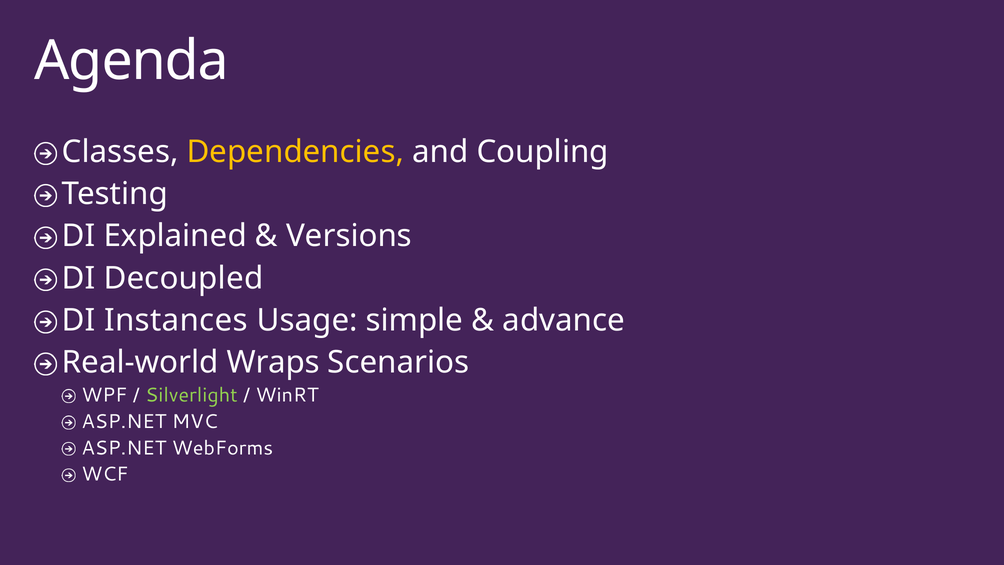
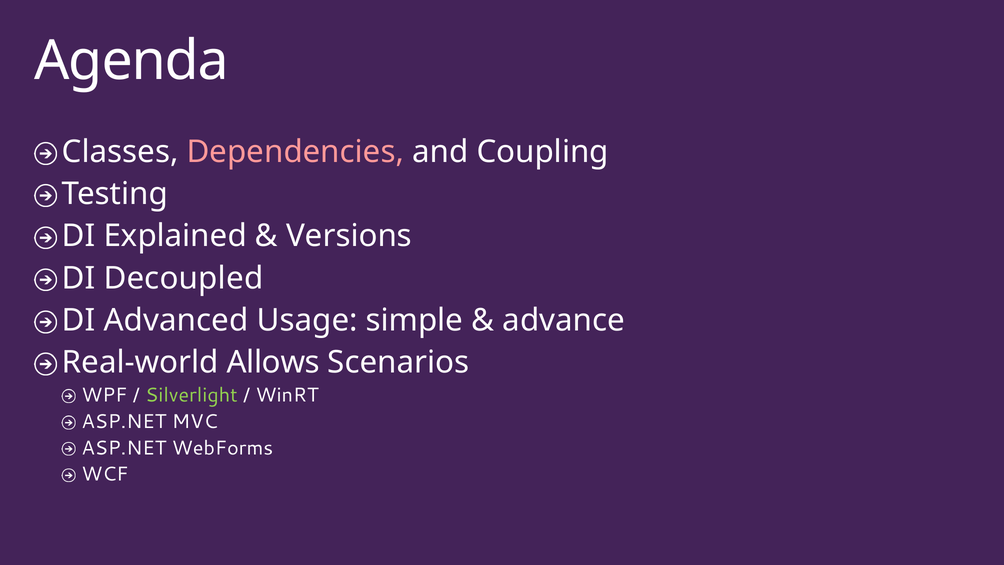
Dependencies colour: yellow -> pink (295, 152)
Instances: Instances -> Advanced (176, 320)
Wraps: Wraps -> Allows (273, 362)
